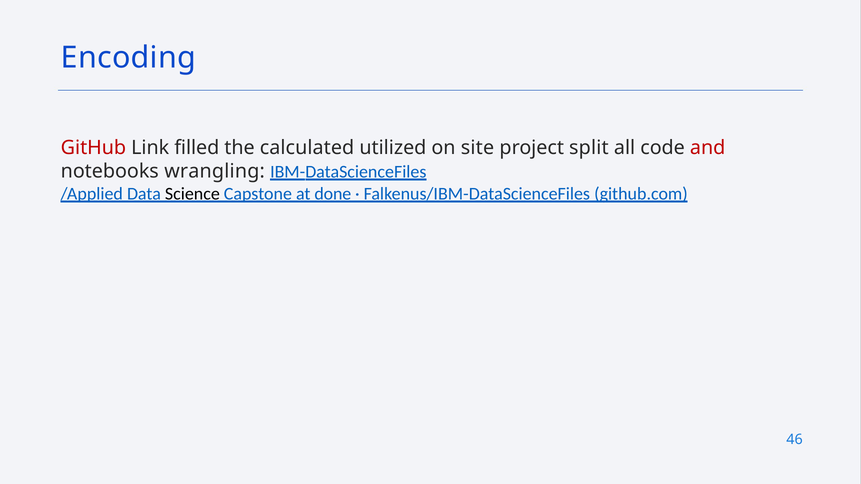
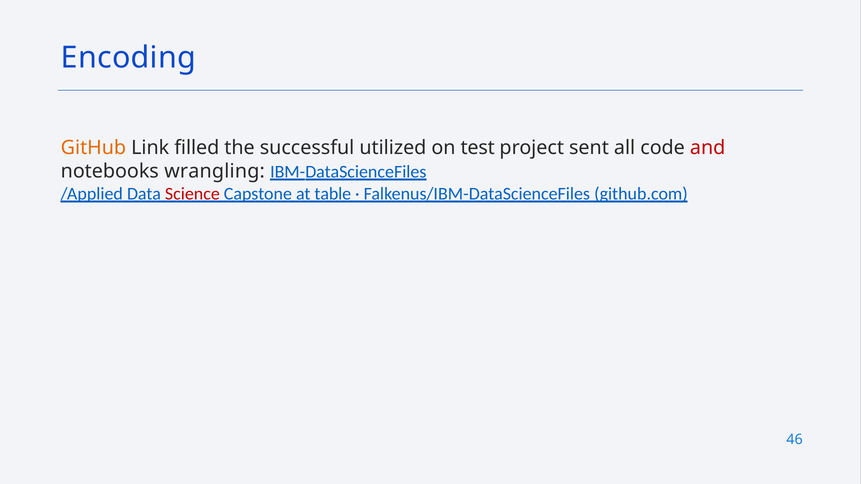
GitHub colour: red -> orange (93, 148)
calculated: calculated -> successful (307, 148)
site: site -> test (478, 148)
split: split -> sent (589, 148)
Science colour: black -> red (192, 194)
done: done -> table (333, 194)
